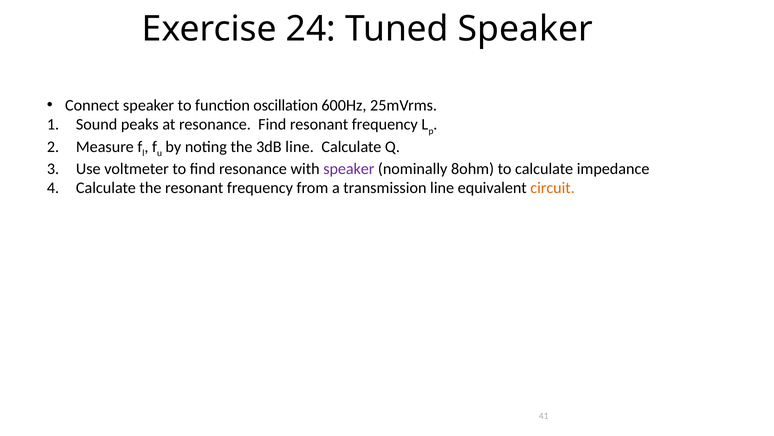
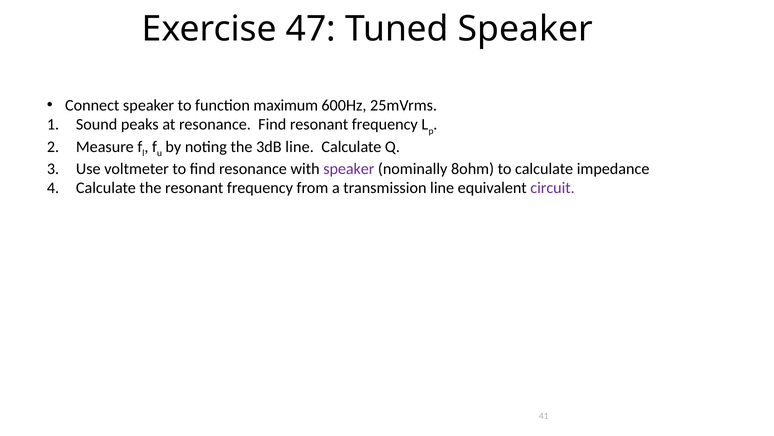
24: 24 -> 47 (311, 29)
oscillation: oscillation -> maximum (286, 105)
circuit colour: orange -> purple (553, 188)
